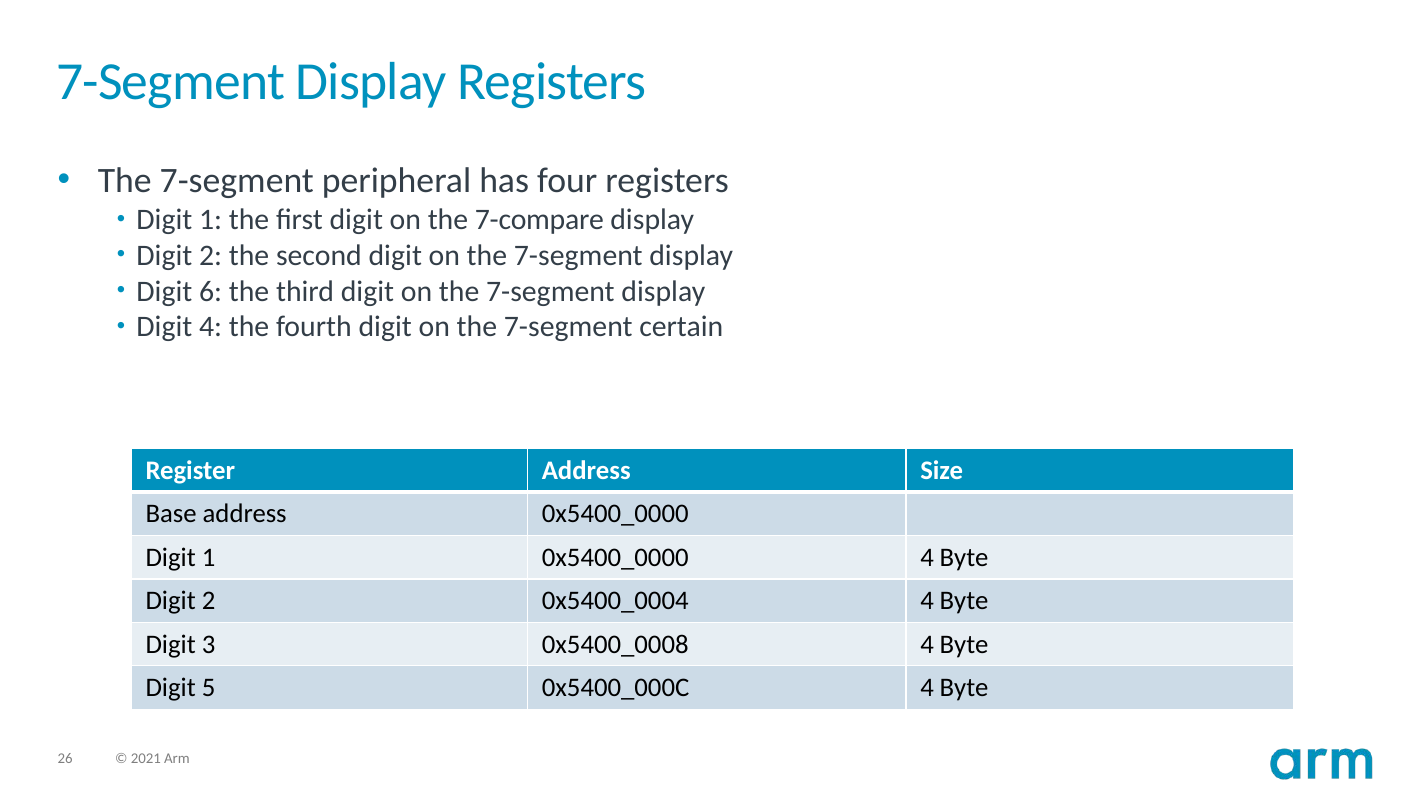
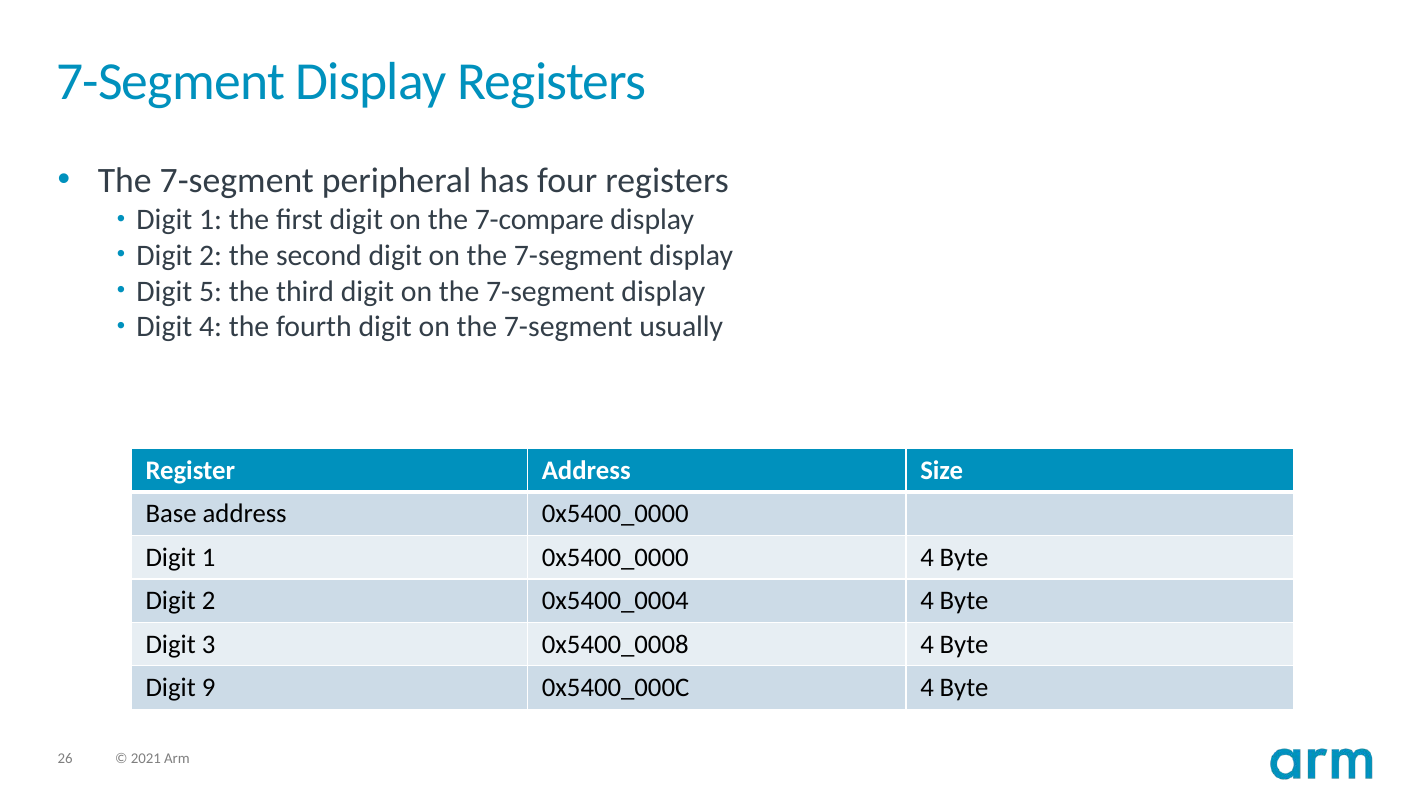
6: 6 -> 5 (211, 292)
certain: certain -> usually (681, 327)
5: 5 -> 9 (209, 688)
